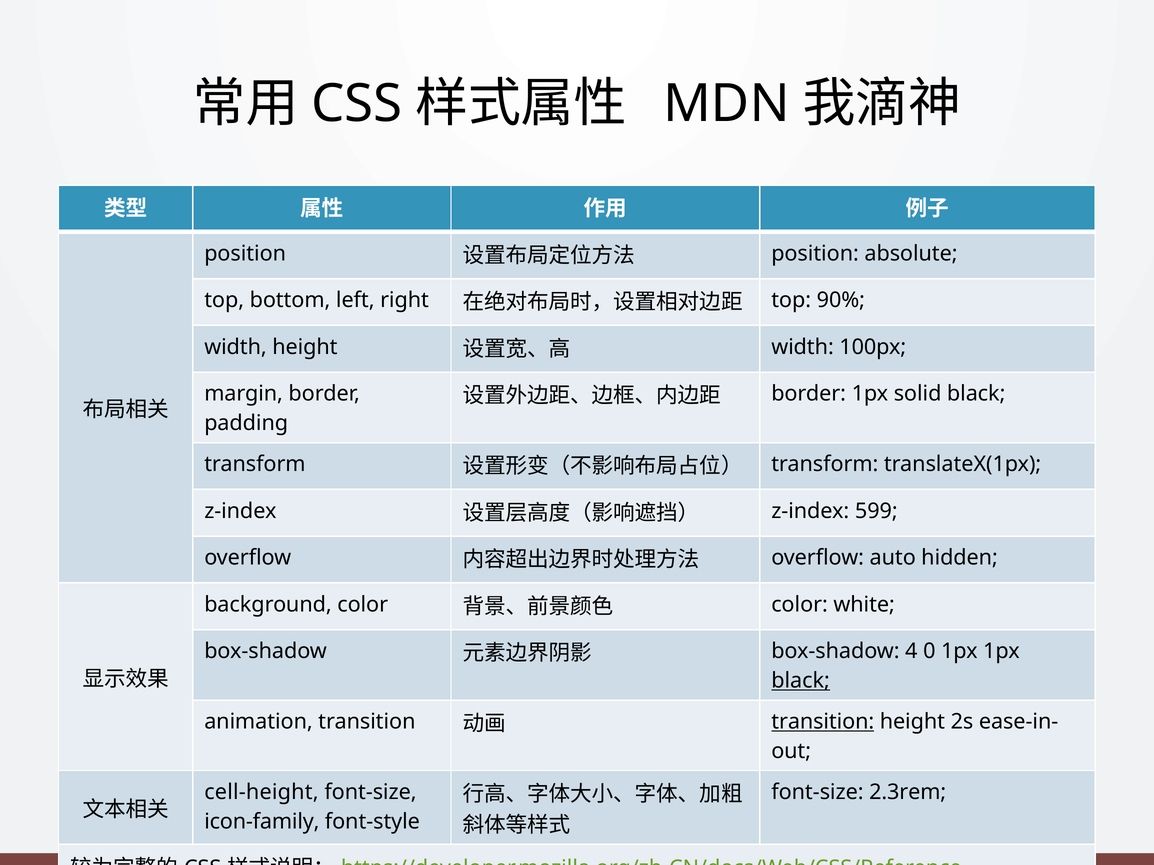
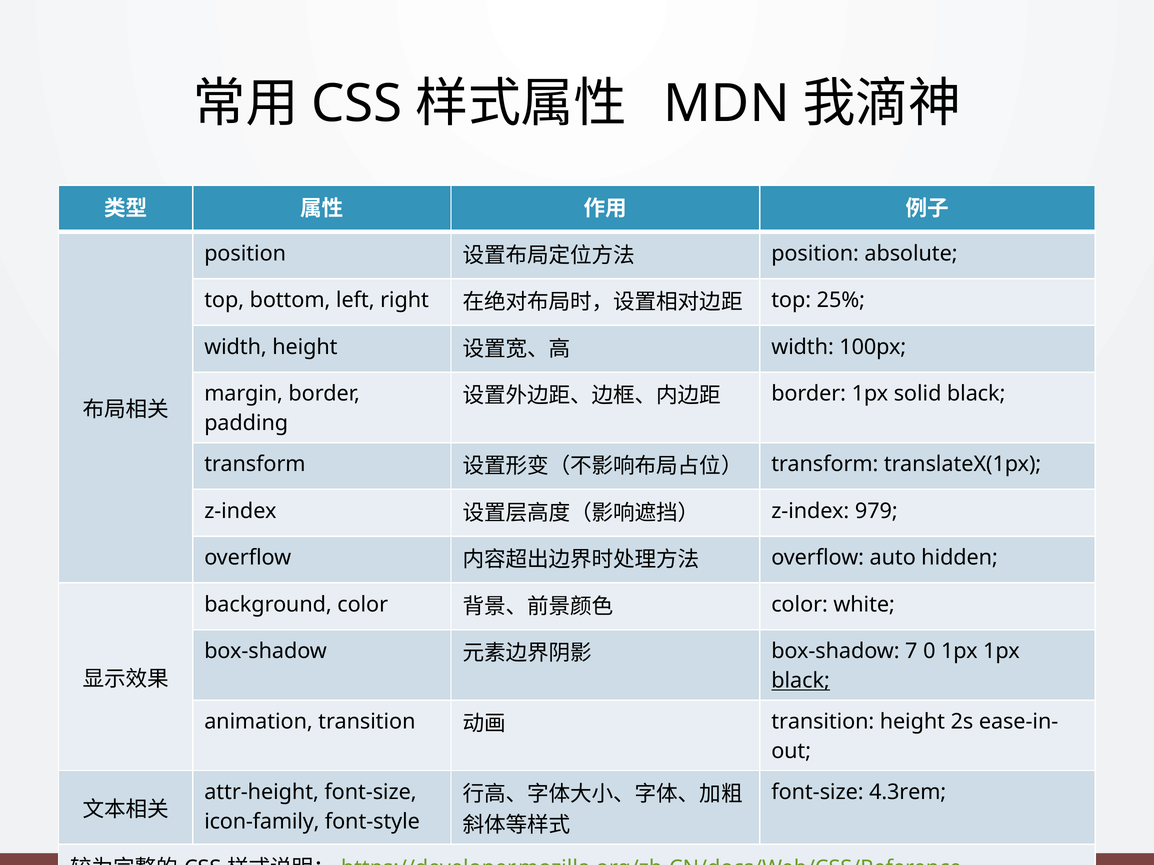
90%: 90% -> 25% (841, 300)
599: 599 -> 979 (876, 511)
4: 4 -> 7 (911, 652)
transition underline: present -> none (823, 722)
cell-height: cell-height -> attr-height (262, 793)
2.3rem: 2.3rem -> 4.3rem (908, 793)
